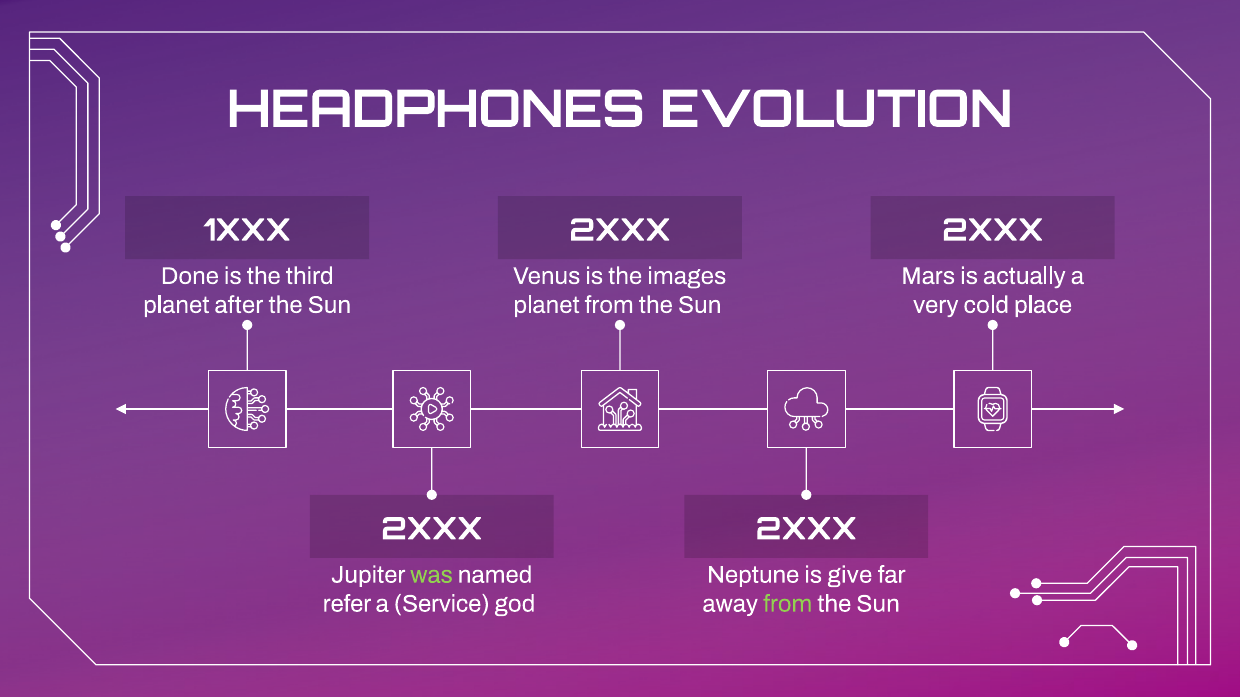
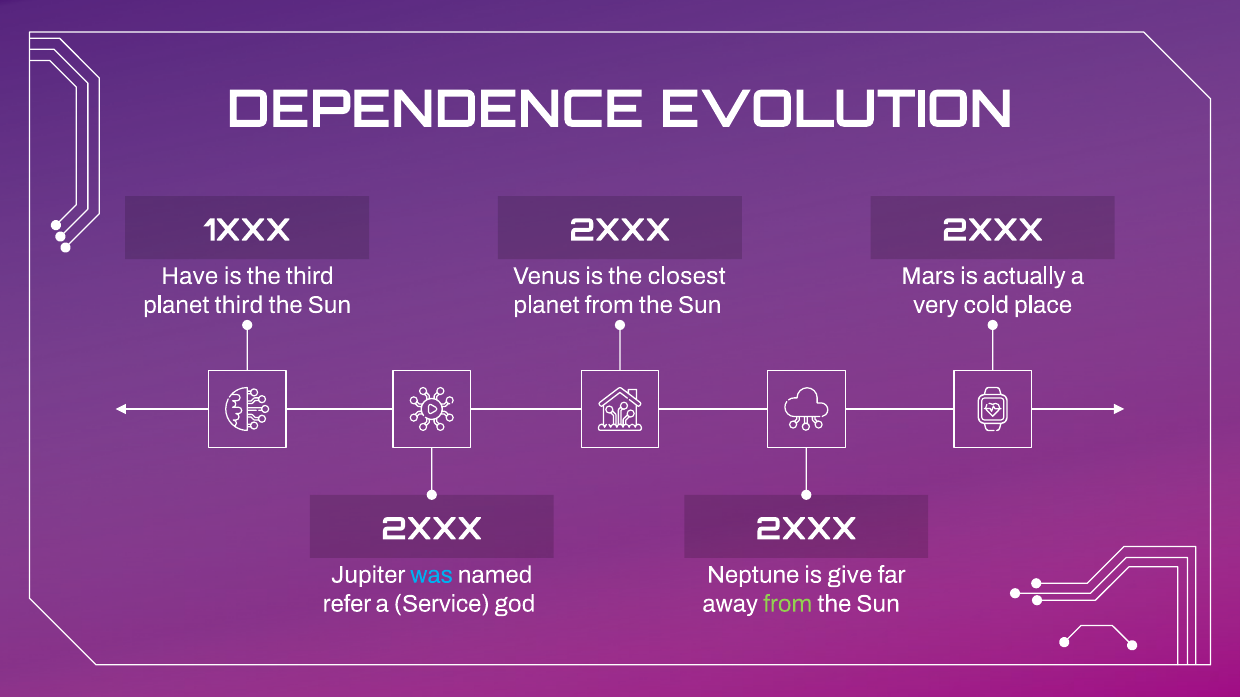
HEADPHONES: HEADPHONES -> DEPENDENCE (435, 110)
Done: Done -> Have (190, 276)
images: images -> closest (687, 276)
planet after: after -> third (239, 305)
was colour: light green -> light blue (431, 575)
